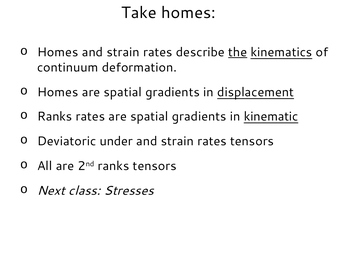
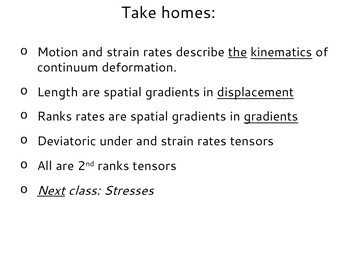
Homes: Homes -> Motion (58, 52)
Homes: Homes -> Length (58, 92)
in kinematic: kinematic -> gradients (271, 116)
Next underline: none -> present (51, 191)
